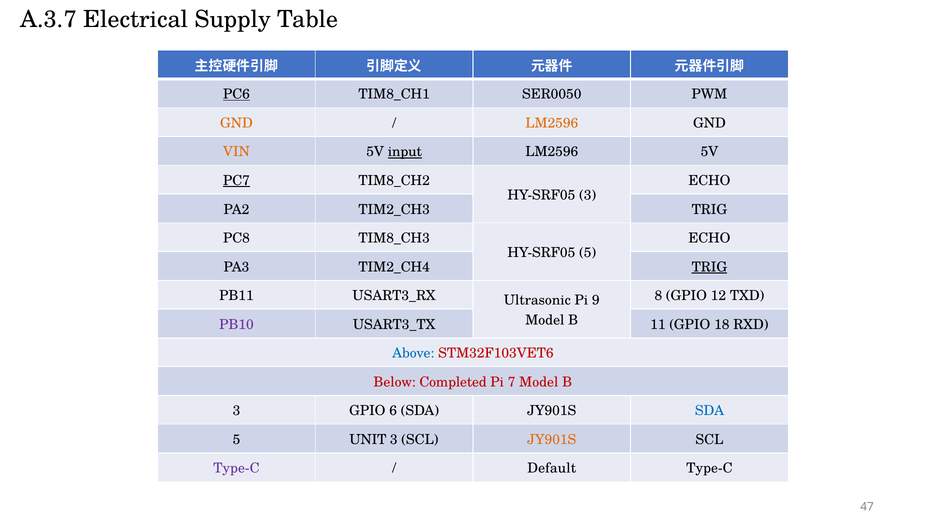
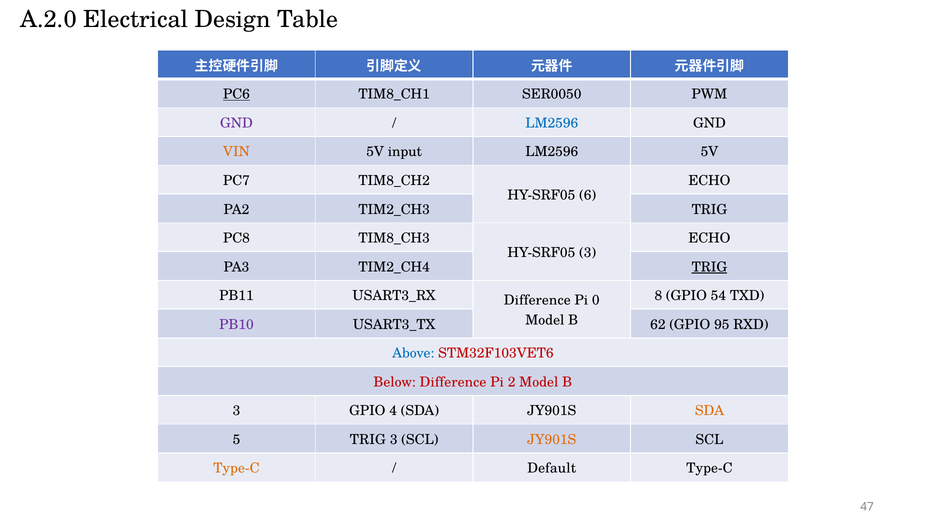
A.3.7: A.3.7 -> A.2.0 (48, 19)
Supply: Supply -> Design (233, 19)
GND colour: orange -> purple (236, 123)
LM2596 colour: orange -> blue (552, 123)
input underline: present -> none (405, 152)
PC7 underline: present -> none (236, 181)
HY-SRF05 3: 3 -> 6 (588, 195)
HY-SRF05 5: 5 -> 3 (588, 253)
Ultrasonic: Ultrasonic -> Difference (537, 300)
9: 9 -> 0 (596, 300)
12: 12 -> 54 (718, 296)
11: 11 -> 62 (658, 325)
18: 18 -> 95 (722, 325)
Below Completed: Completed -> Difference (453, 382)
7: 7 -> 2 (512, 382)
6: 6 -> 4 (393, 411)
SDA colour: blue -> orange (710, 411)
5 UNIT: UNIT -> TRIG (368, 440)
Type-C colour: purple -> orange (236, 468)
